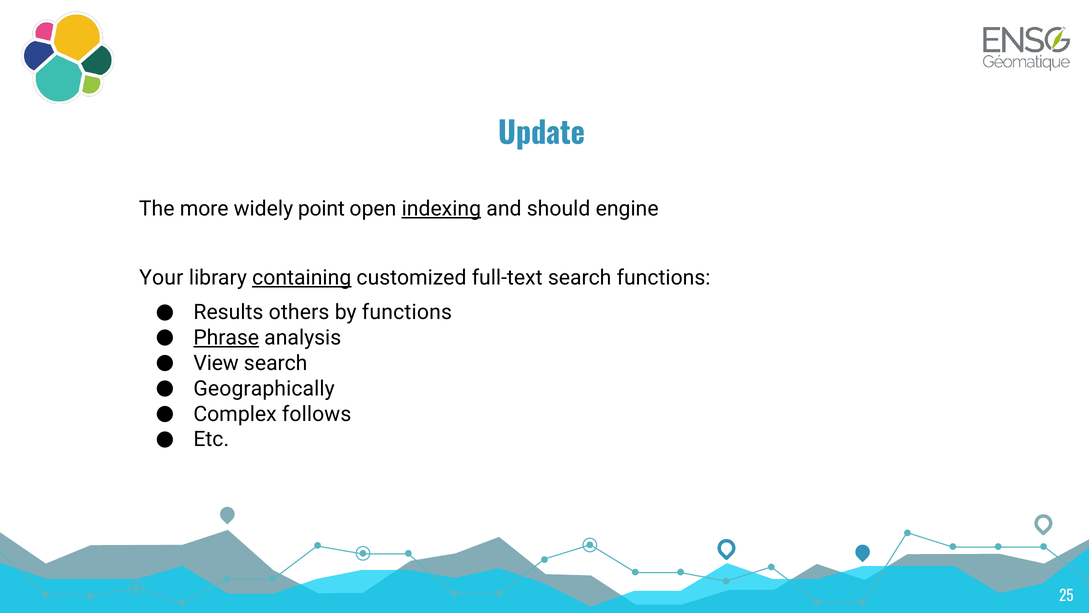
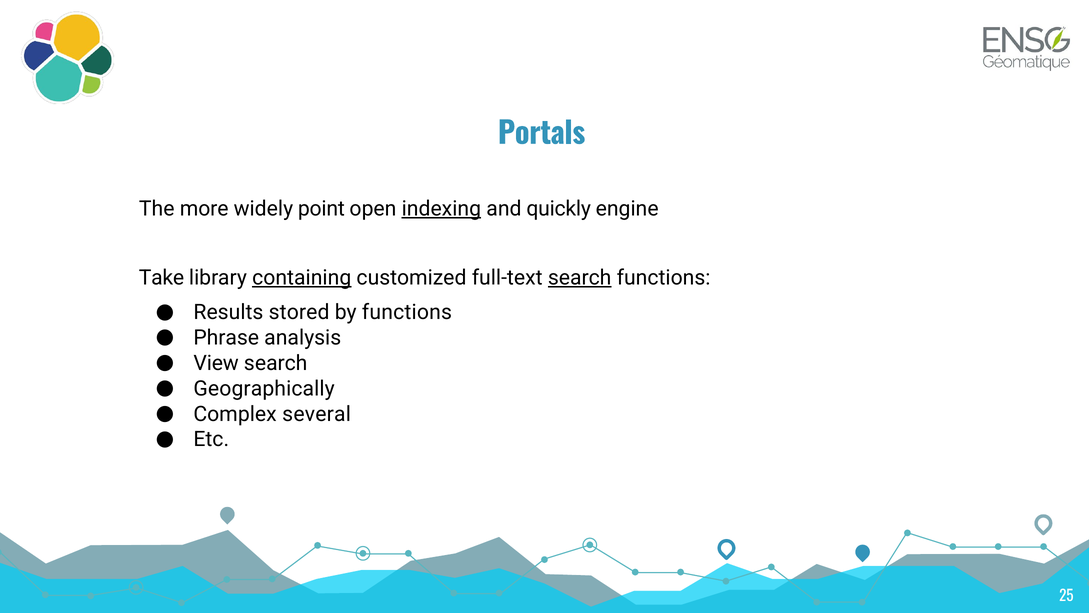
Update: Update -> Portals (542, 134)
should: should -> quickly (559, 208)
Your: Your -> Take (161, 278)
search underline: none -> present (580, 278)
others: others -> stored (299, 312)
Phrase underline: present -> none (226, 337)
follows: follows -> several (317, 414)
